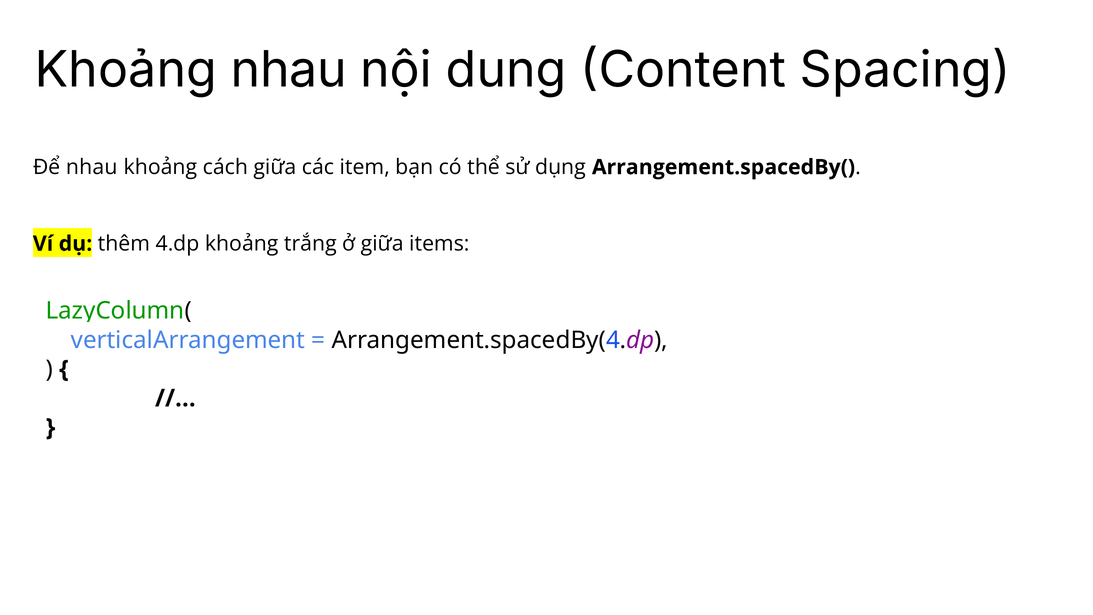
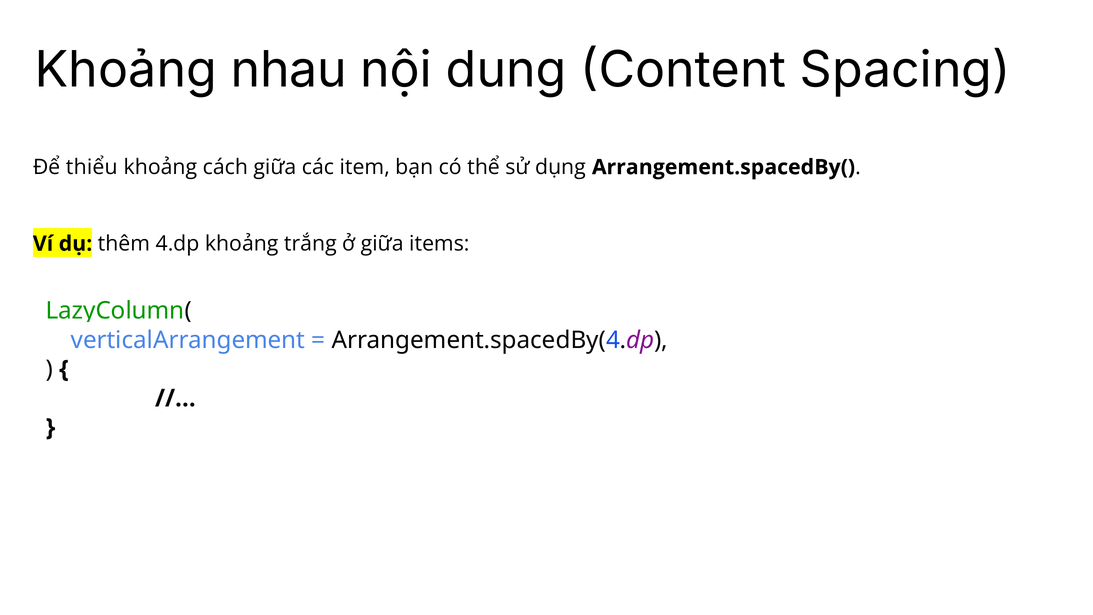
Để nhau: nhau -> thiểu (92, 167)
